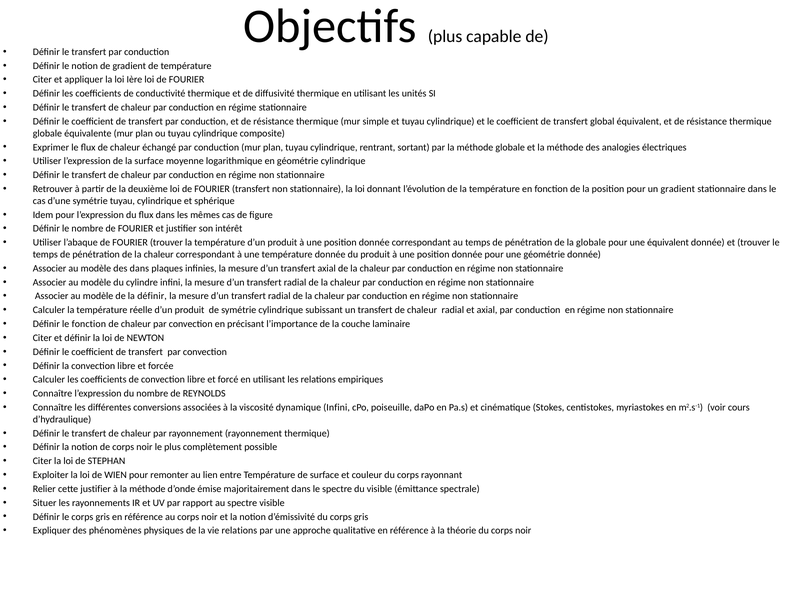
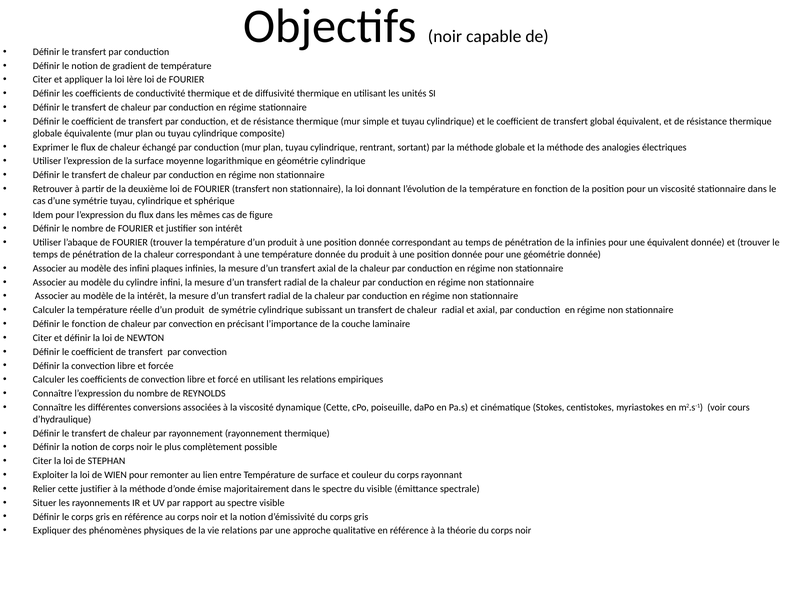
Objectifs plus: plus -> noir (445, 37)
un gradient: gradient -> viscosité (678, 189)
la globale: globale -> infinies (591, 243)
des dans: dans -> infini (139, 268)
la définir: définir -> intérêt (152, 296)
dynamique Infini: Infini -> Cette (337, 407)
